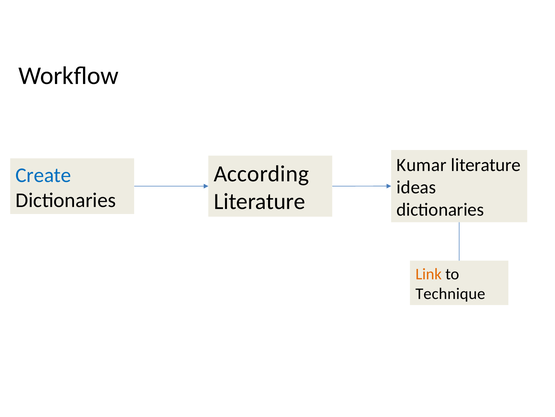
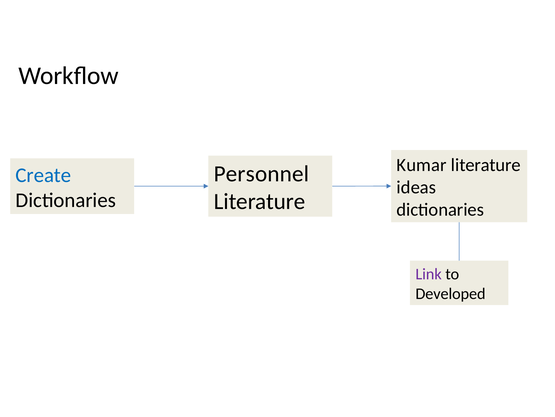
According: According -> Personnel (261, 174)
Link colour: orange -> purple (429, 274)
Technique: Technique -> Developed (450, 293)
